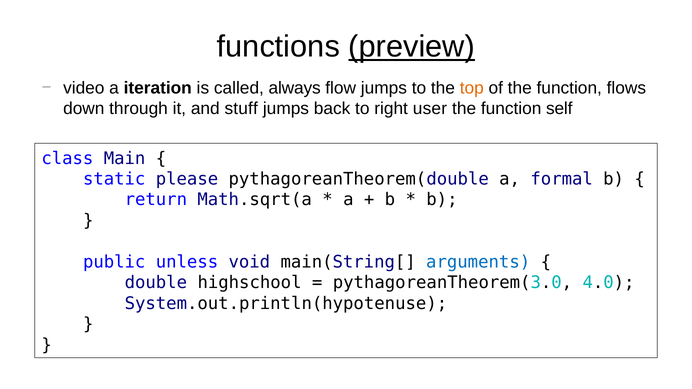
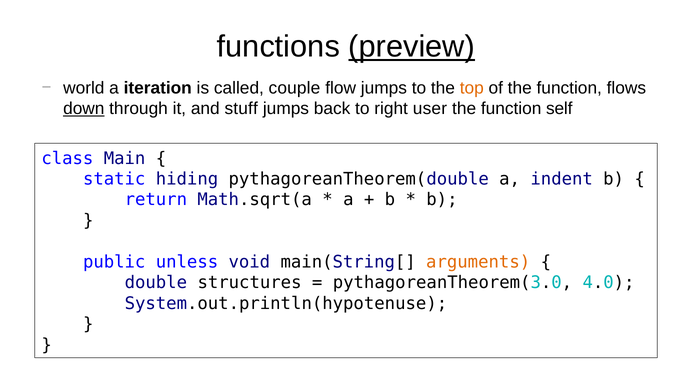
video: video -> world (84, 88)
always: always -> couple (294, 88)
down underline: none -> present (84, 109)
please: please -> hiding (187, 179)
formal: formal -> indent (562, 179)
arguments colour: blue -> orange (478, 262)
highschool: highschool -> structures (250, 283)
